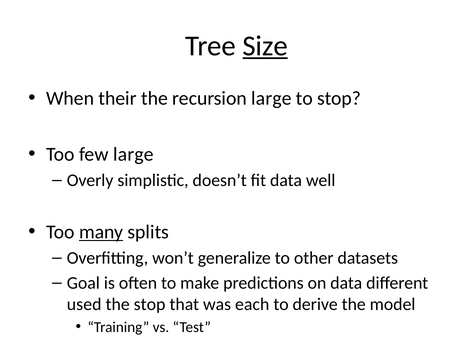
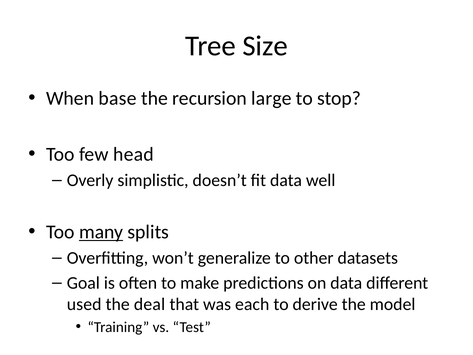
Size underline: present -> none (265, 46)
their: their -> base (118, 98)
few large: large -> head (133, 154)
the stop: stop -> deal (150, 304)
